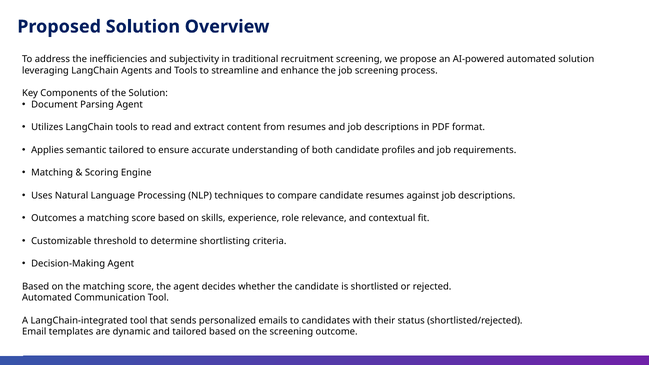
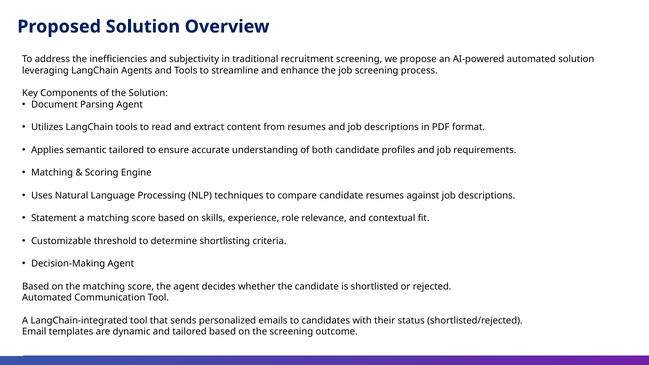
Outcomes: Outcomes -> Statement (54, 218)
